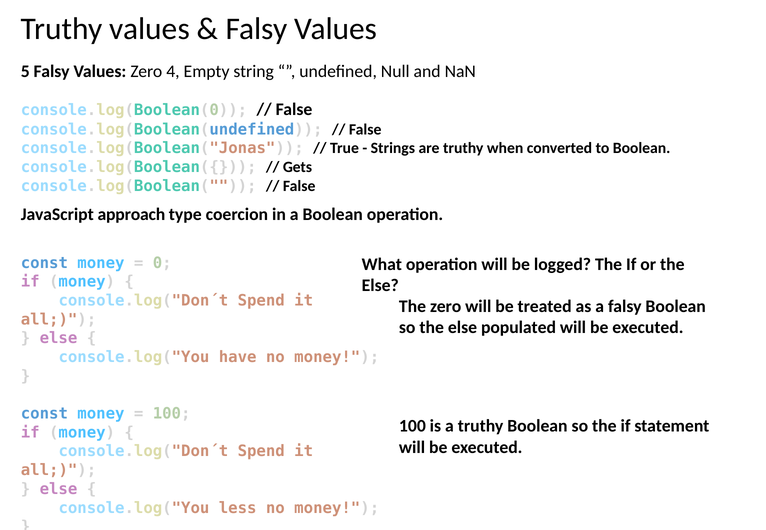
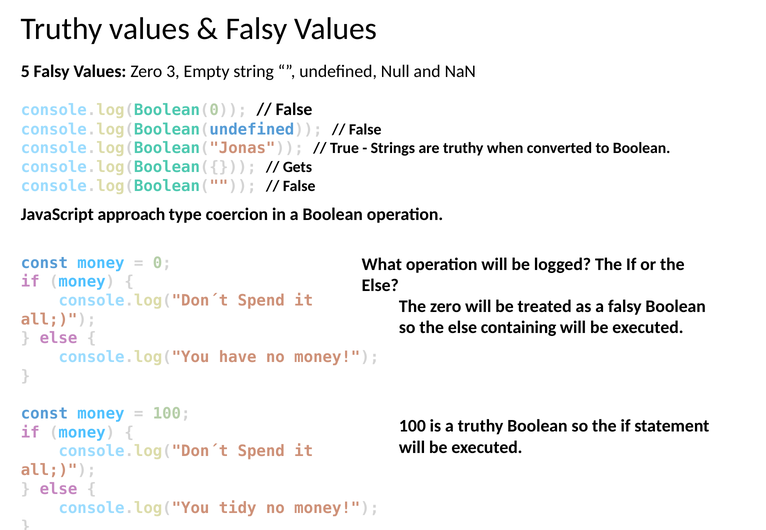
4: 4 -> 3 (173, 72)
populated: populated -> containing (519, 328)
less: less -> tidy (238, 508)
